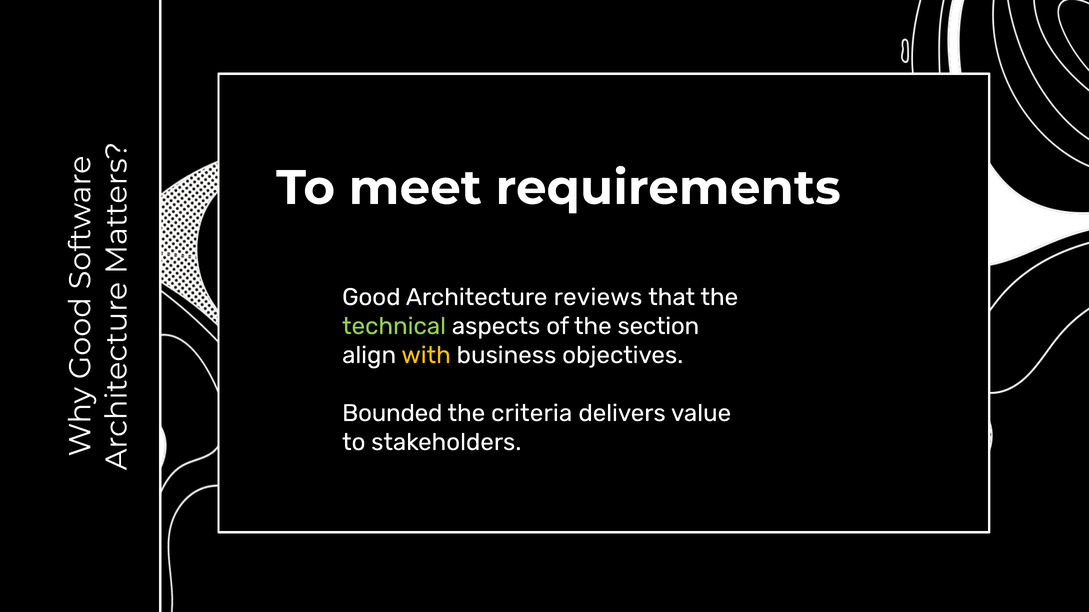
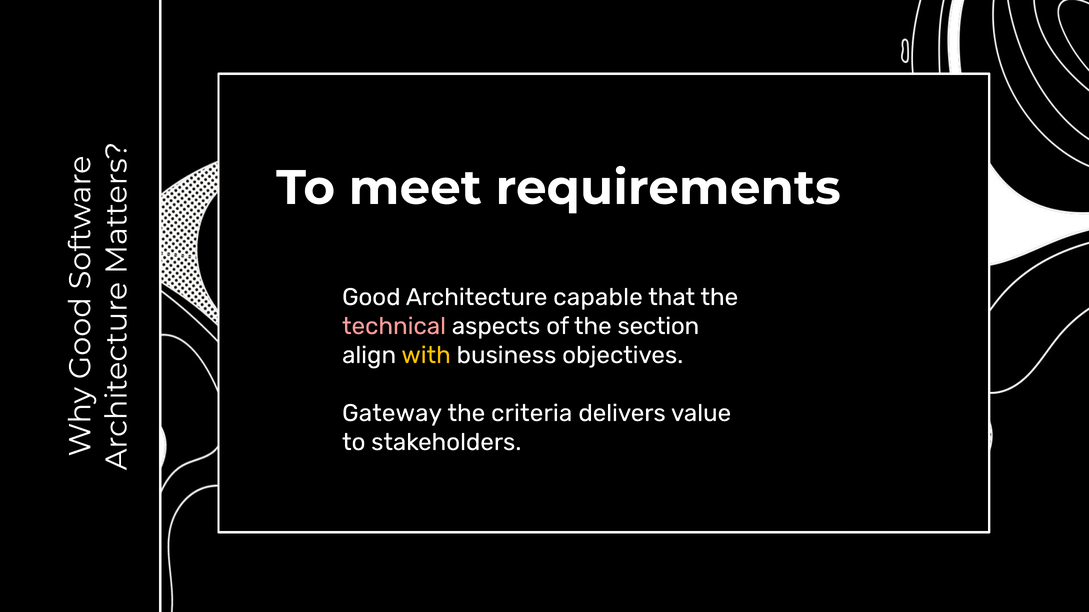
reviews: reviews -> capable (598, 297)
technical colour: light green -> pink (394, 326)
Bounded: Bounded -> Gateway (392, 413)
